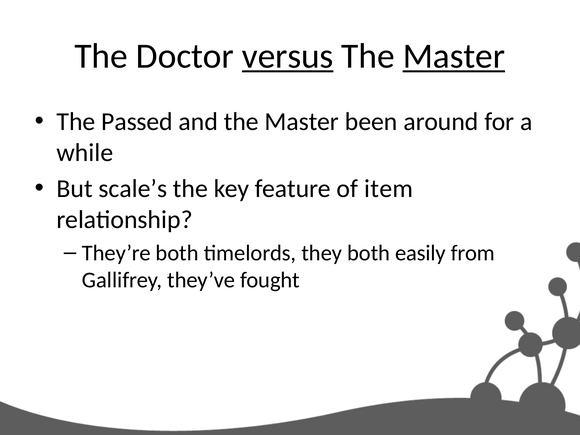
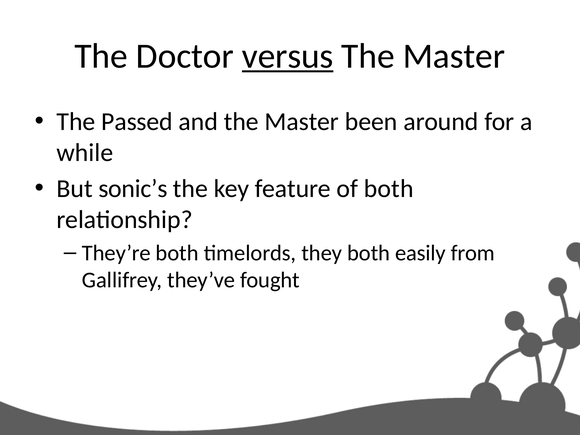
Master underline: present -> none (454, 56)
scale’s: scale’s -> sonic’s (133, 189)
of item: item -> both (389, 189)
